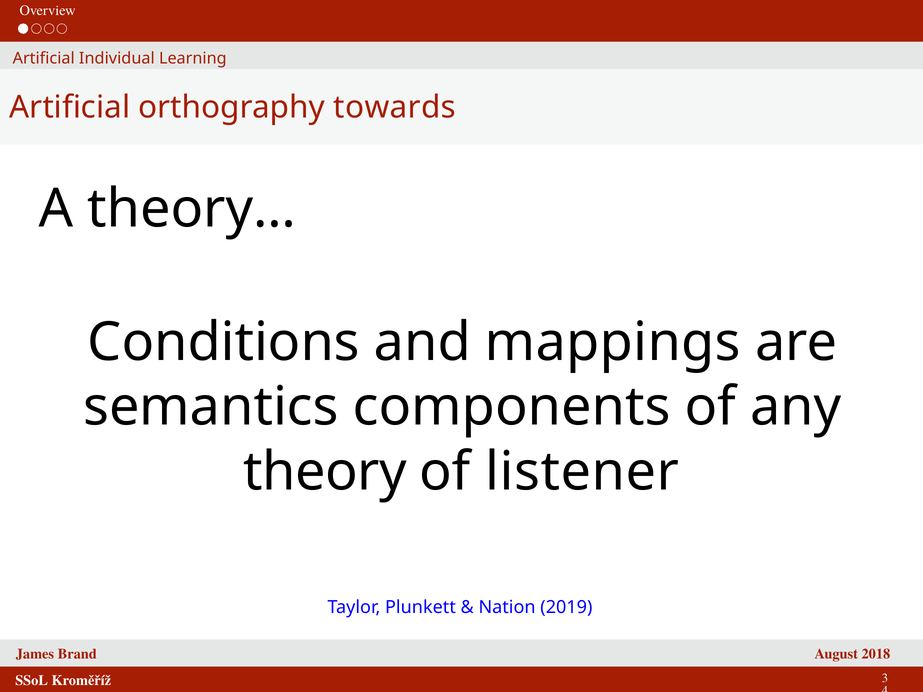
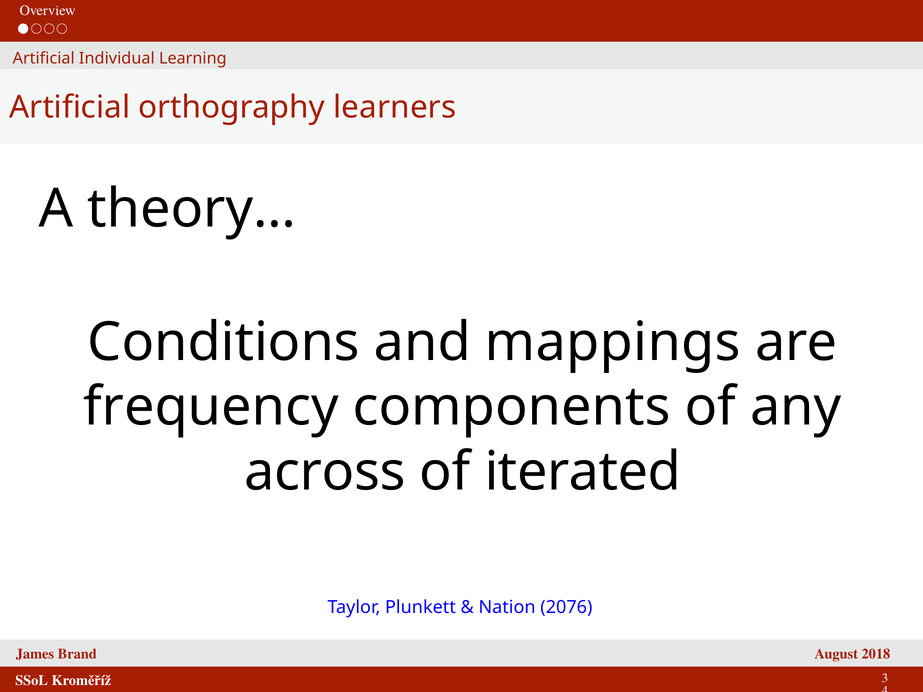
towards: towards -> learners (395, 108)
semantics: semantics -> frequency (211, 407)
theory: theory -> across (325, 472)
listener: listener -> iterated (583, 472)
2019: 2019 -> 2076 (566, 607)
